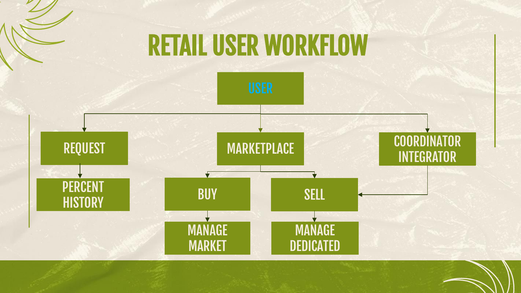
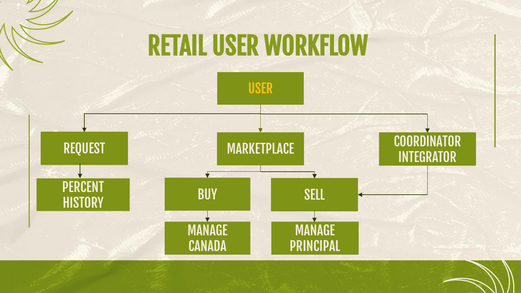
USER colour: light blue -> yellow (260, 89)
DEDICATED: DEDICATED -> PRINCIPAL (315, 247)
MARKET: MARKET -> CANADA (207, 247)
